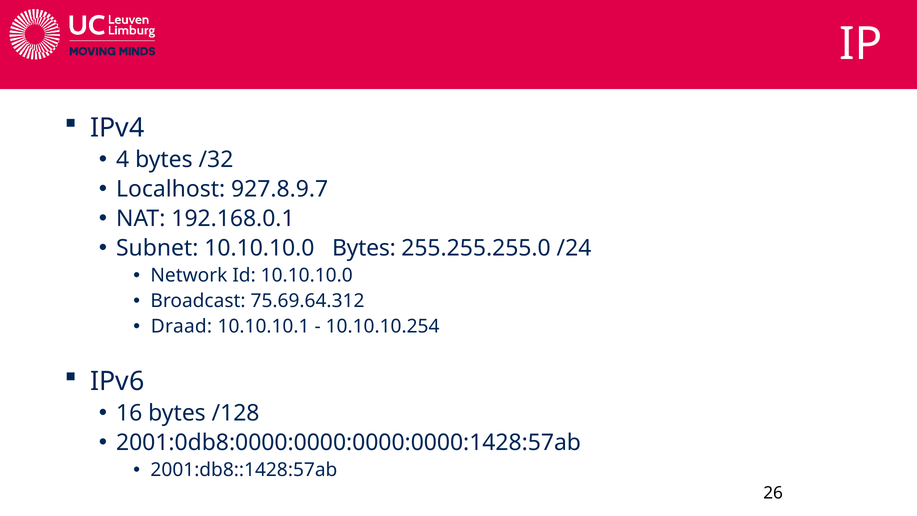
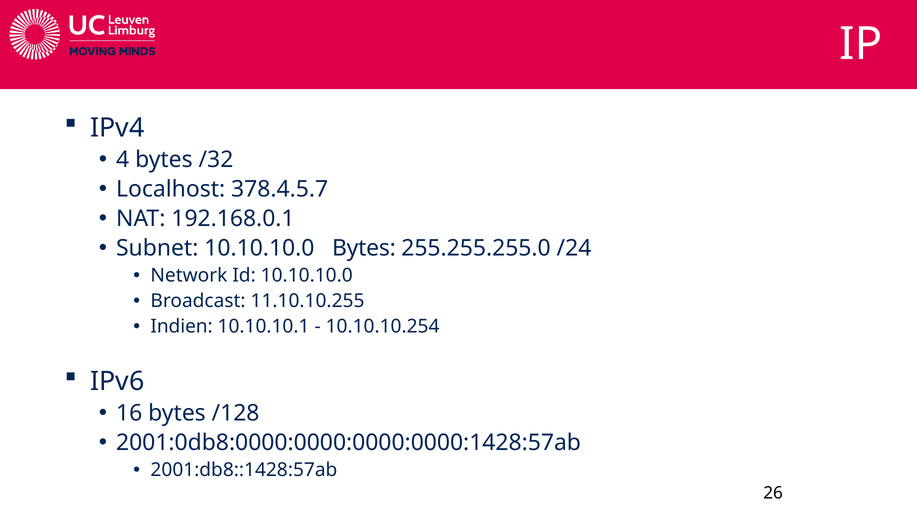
927.8.9.7: 927.8.9.7 -> 378.4.5.7 (280, 189)
75.69.64.312: 75.69.64.312 -> 11.10.10.255 (308, 301)
Draad: Draad -> Indien (182, 326)
